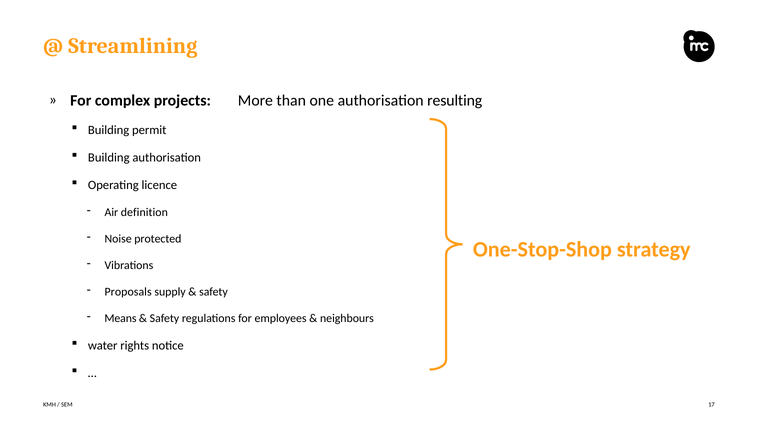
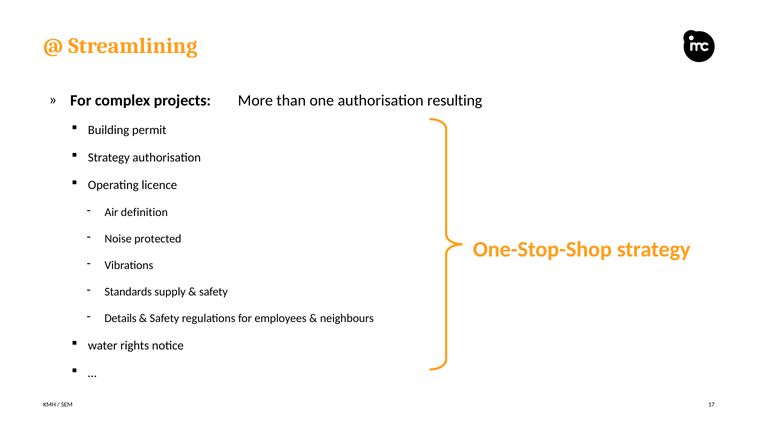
Building: Building -> Strategy (109, 158)
Proposals: Proposals -> Standards (128, 292)
Means: Means -> Details (121, 319)
